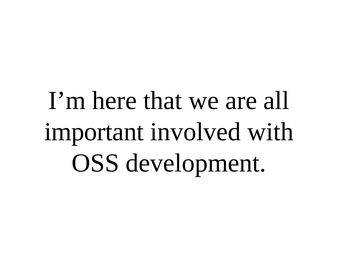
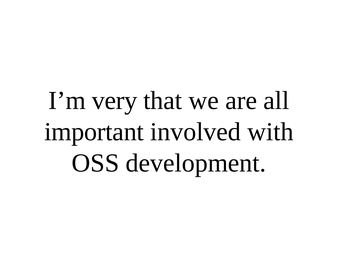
here: here -> very (115, 100)
